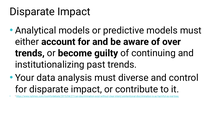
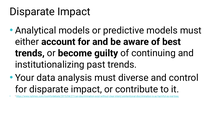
over: over -> best (171, 42)
